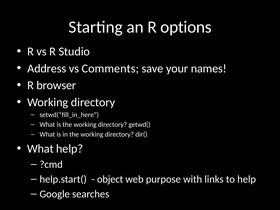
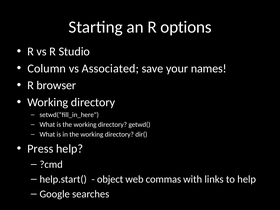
Address: Address -> Column (47, 68)
Comments: Comments -> Associated (110, 68)
What: What -> Press (40, 149)
purpose: purpose -> commas (163, 179)
